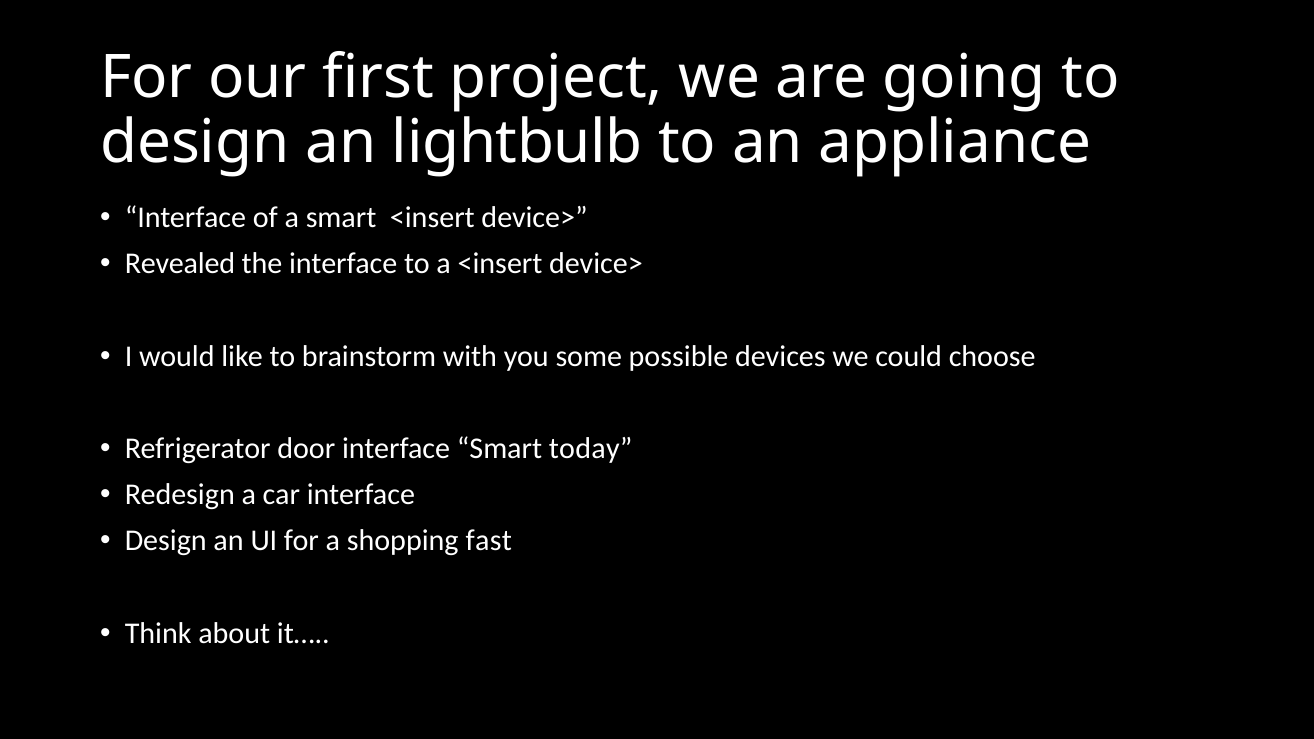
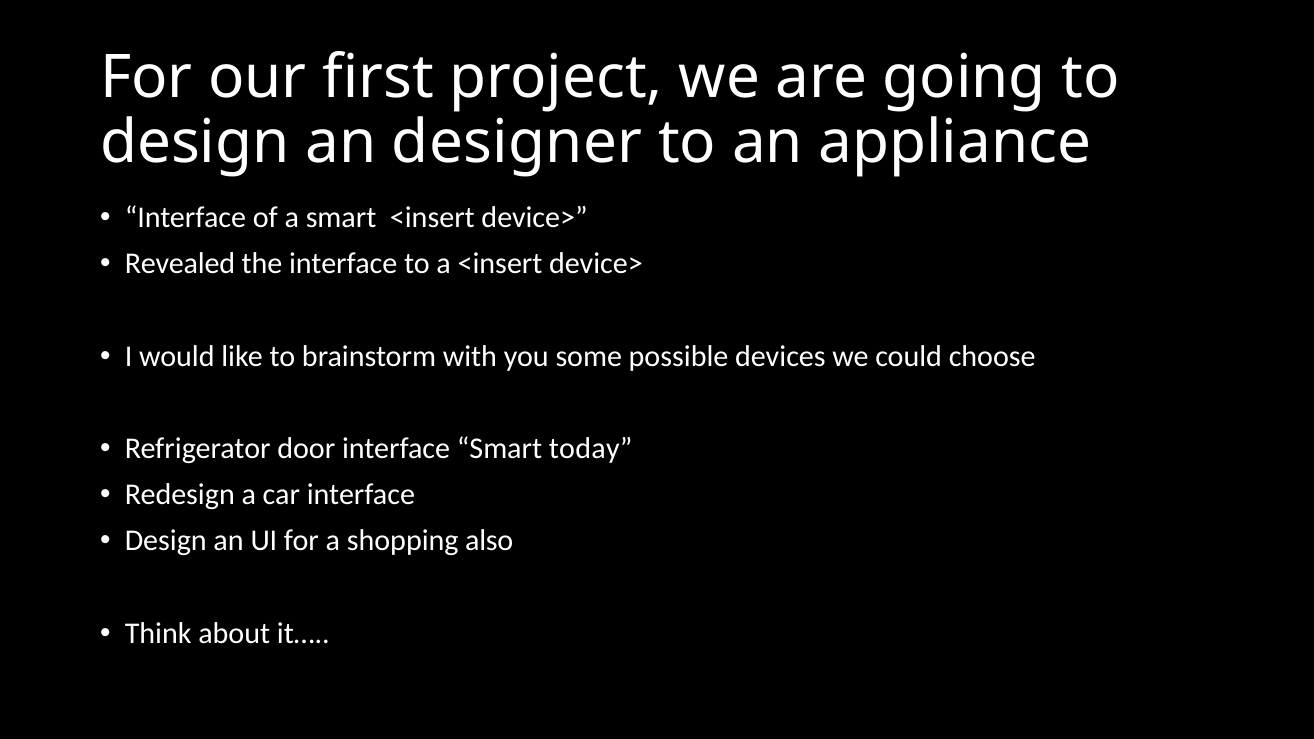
lightbulb: lightbulb -> designer (517, 143)
fast: fast -> also (489, 541)
